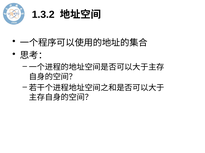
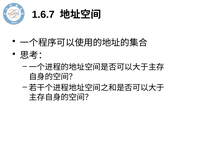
1.3.2: 1.3.2 -> 1.6.7 (43, 15)
